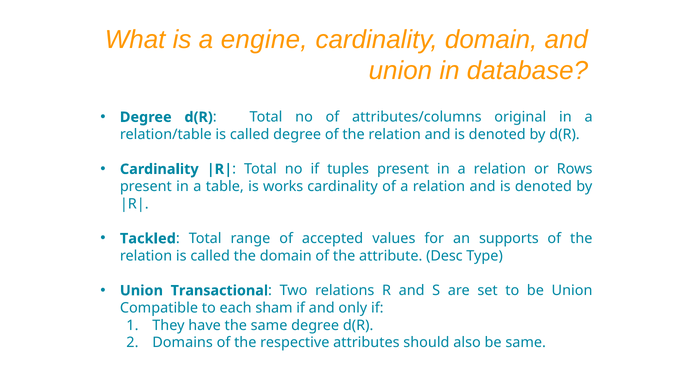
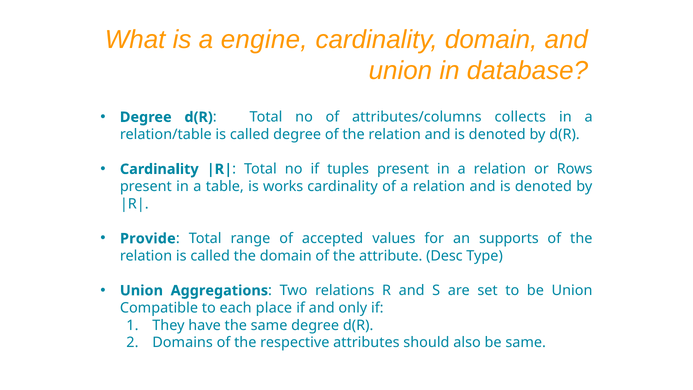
original: original -> collects (520, 117)
Tackled: Tackled -> Provide (148, 238)
Transactional: Transactional -> Aggregations (219, 290)
sham: sham -> place (274, 308)
